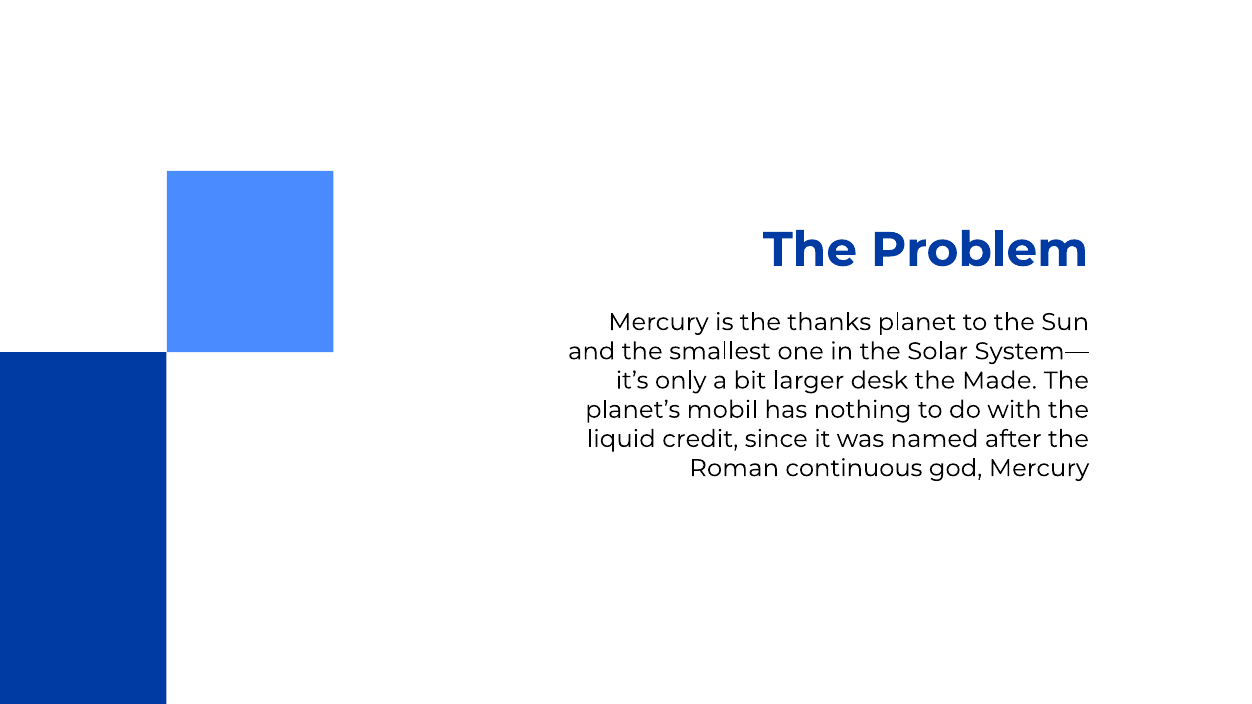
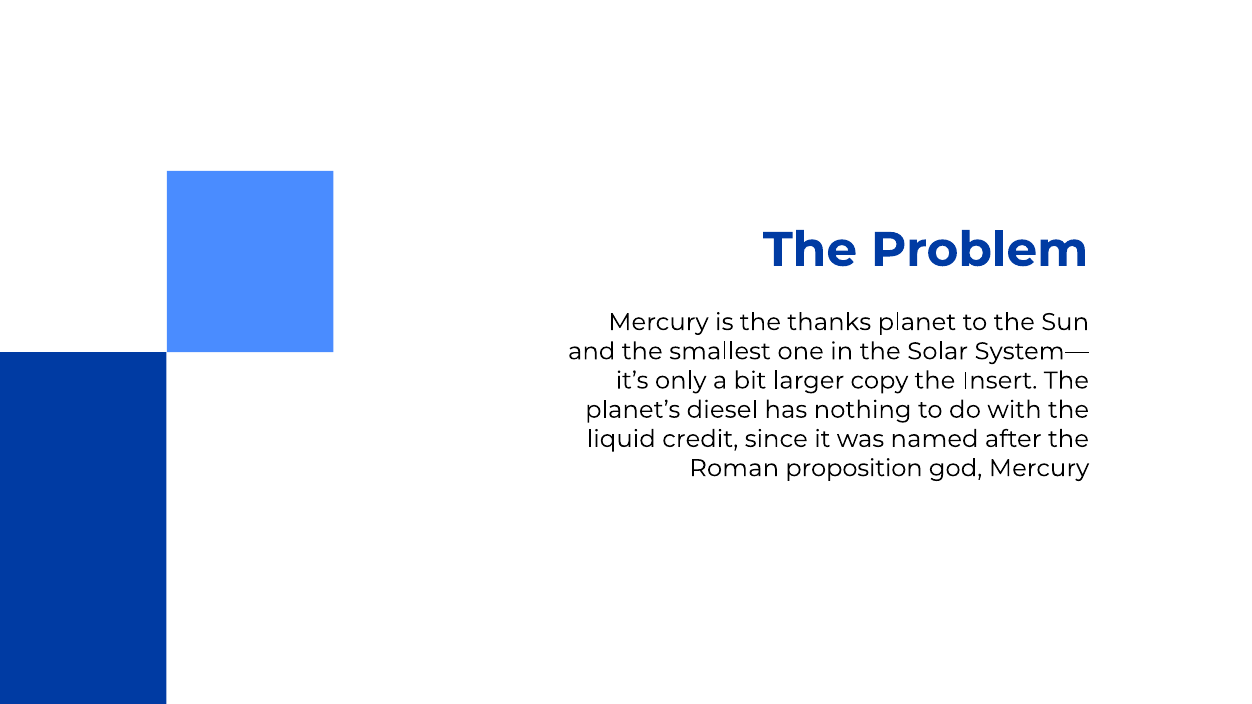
desk: desk -> copy (879, 381)
Made: Made -> Insert (1000, 381)
mobil: mobil -> diesel (722, 410)
continuous: continuous -> proposition (854, 468)
